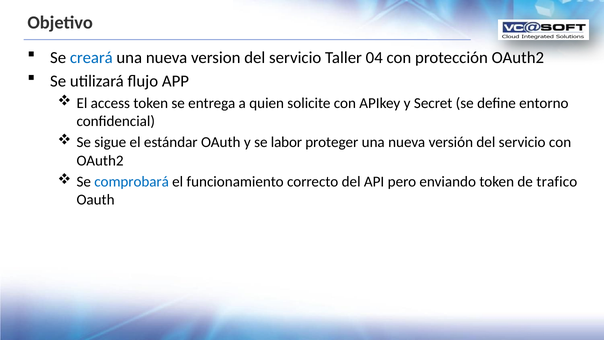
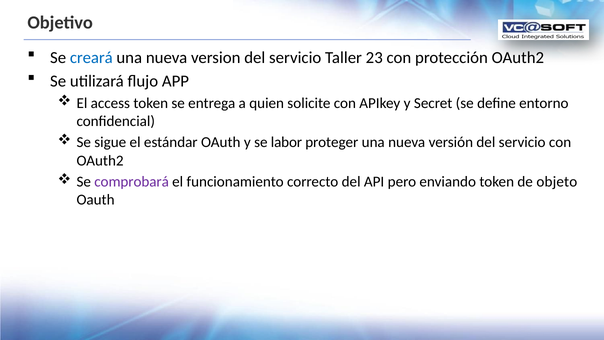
04: 04 -> 23 (374, 57)
comprobará colour: blue -> purple (132, 182)
trafico: trafico -> objeto (557, 182)
